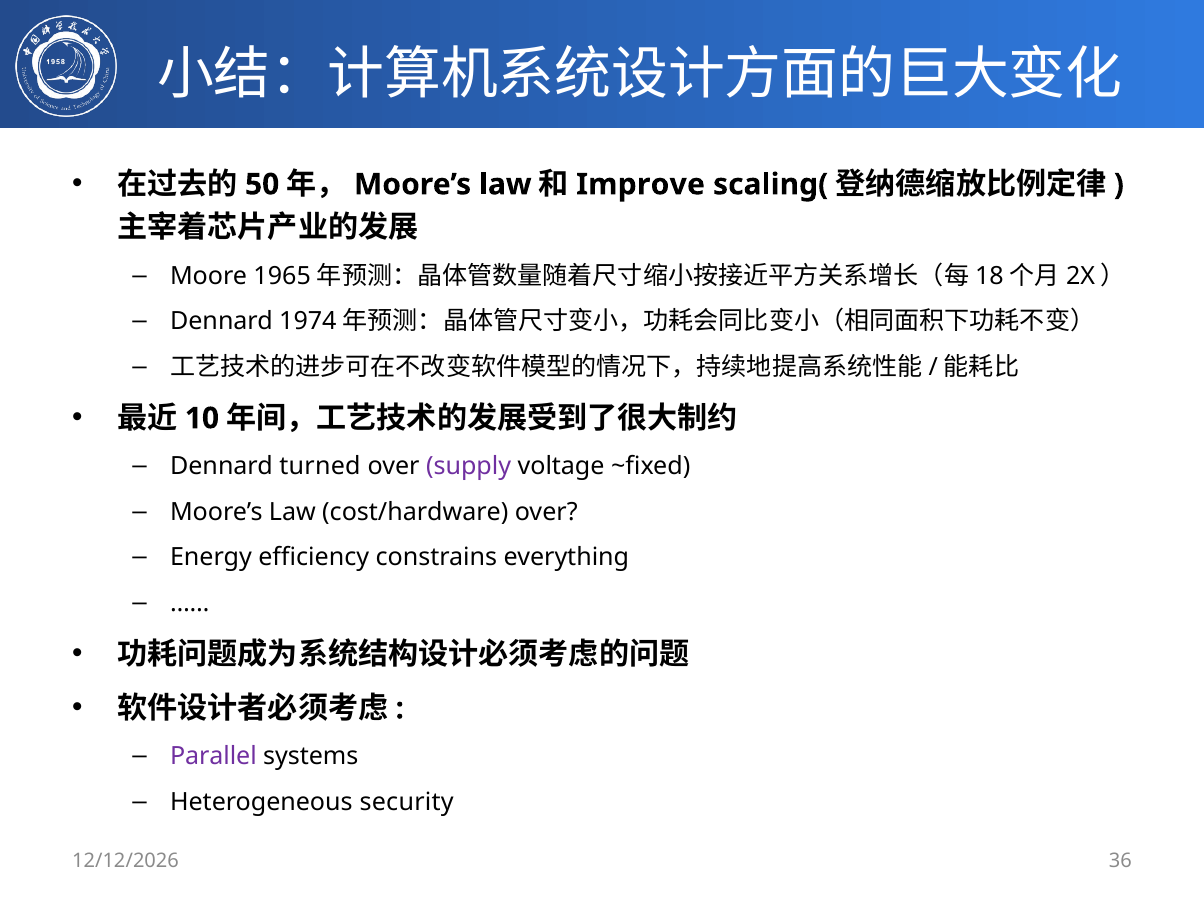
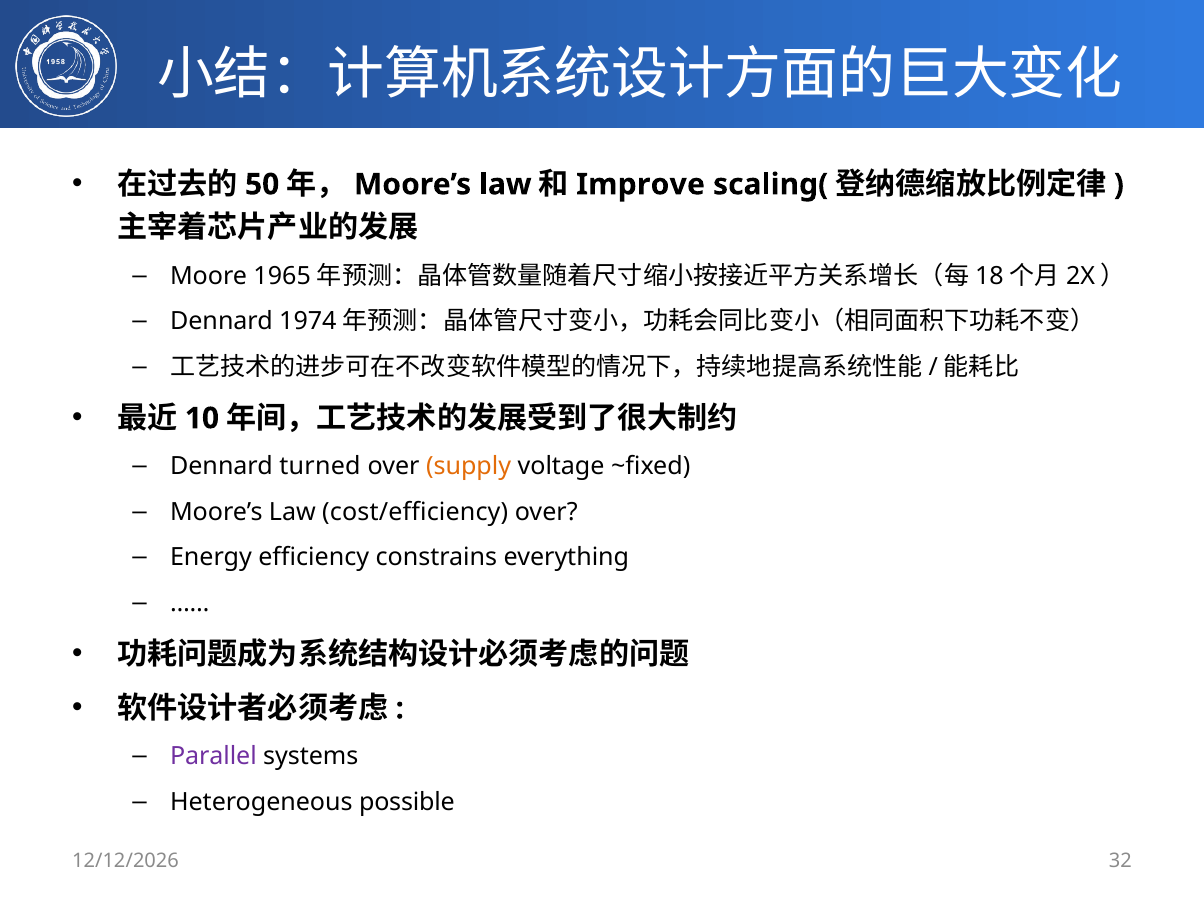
supply colour: purple -> orange (469, 466)
cost/hardware: cost/hardware -> cost/efficiency (415, 512)
security: security -> possible (407, 802)
36: 36 -> 32 (1120, 861)
